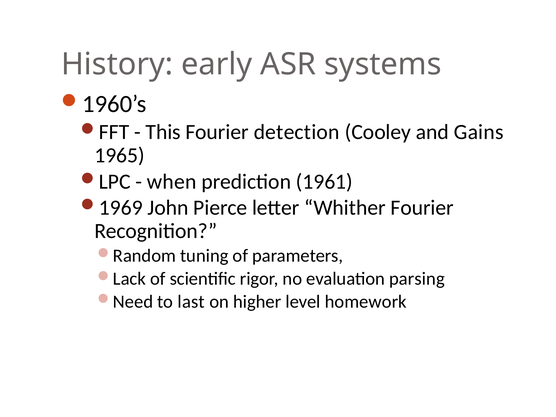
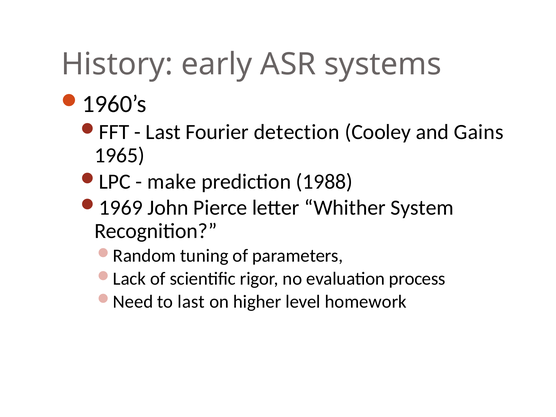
This: This -> Last (163, 132)
when: when -> make (172, 182)
1961: 1961 -> 1988 (324, 182)
Whither Fourier: Fourier -> System (422, 208)
parsing: parsing -> process (417, 279)
